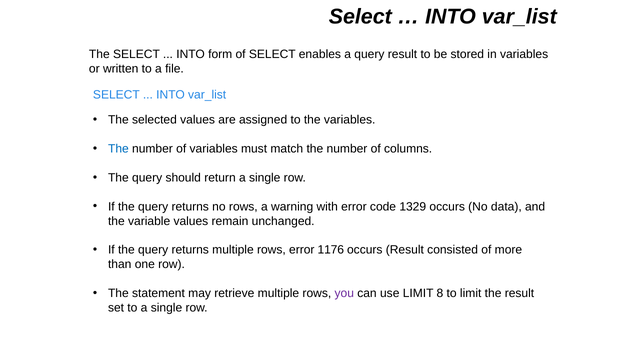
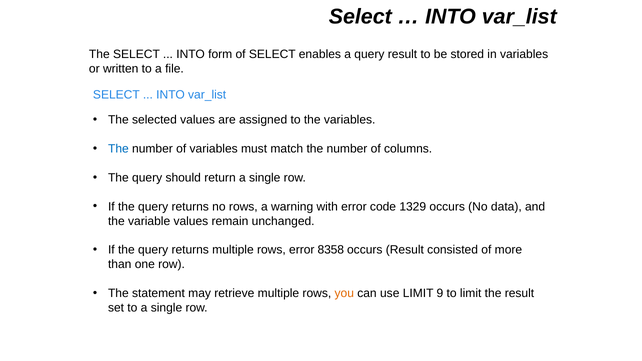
1176: 1176 -> 8358 (331, 250)
you colour: purple -> orange (344, 293)
8: 8 -> 9 (440, 293)
